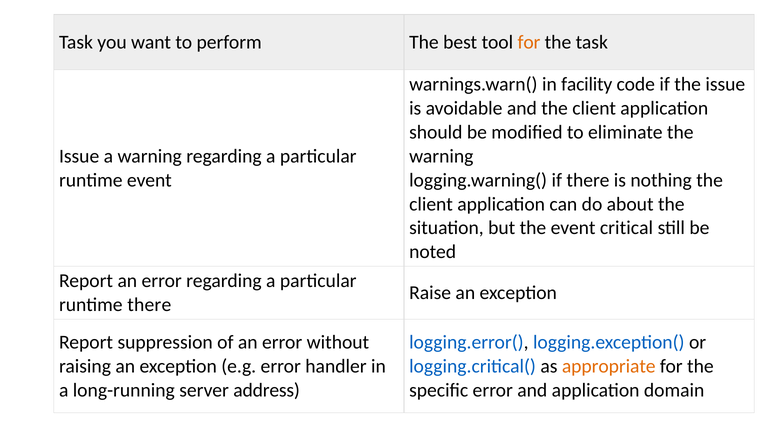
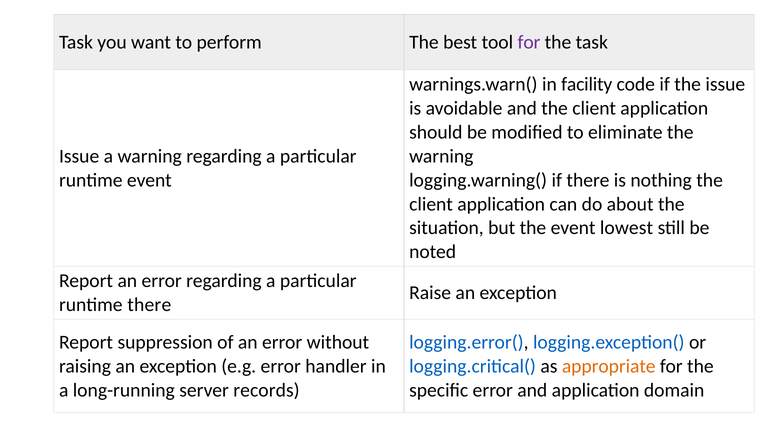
for colour: orange -> purple (529, 42)
critical: critical -> lowest (626, 228)
address: address -> records (267, 390)
